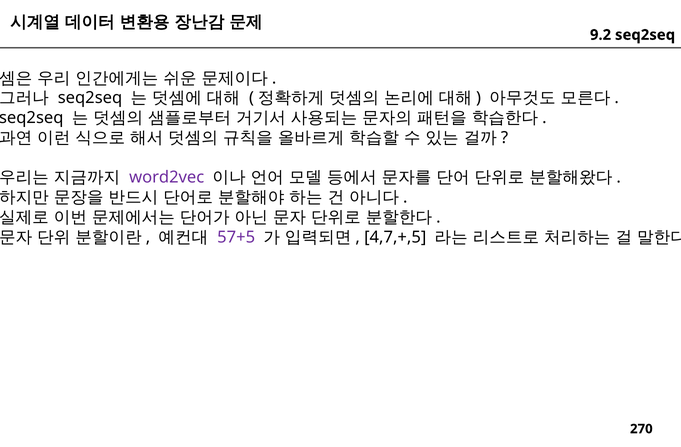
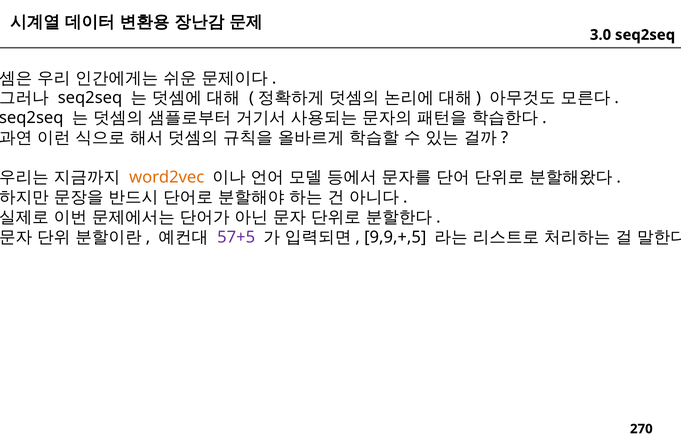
9.2: 9.2 -> 3.0 (601, 35)
word2vec colour: purple -> orange (167, 178)
4,7,+,5: 4,7,+,5 -> 9,9,+,5 (395, 237)
